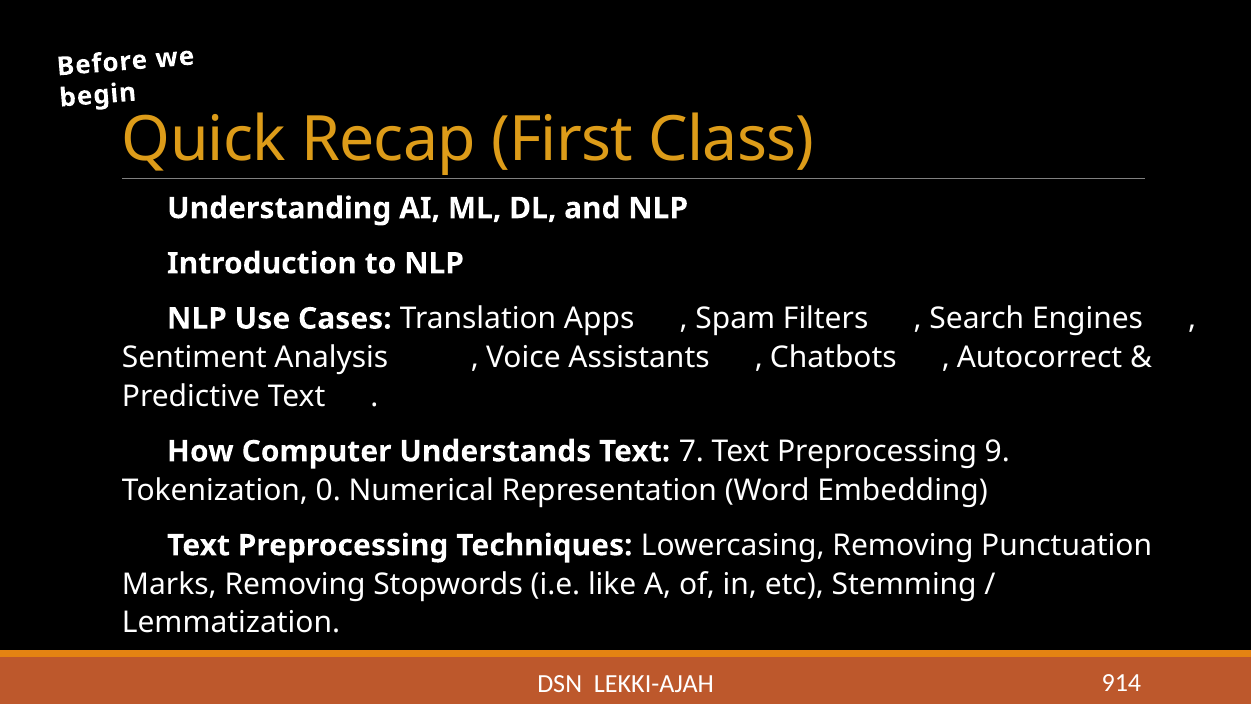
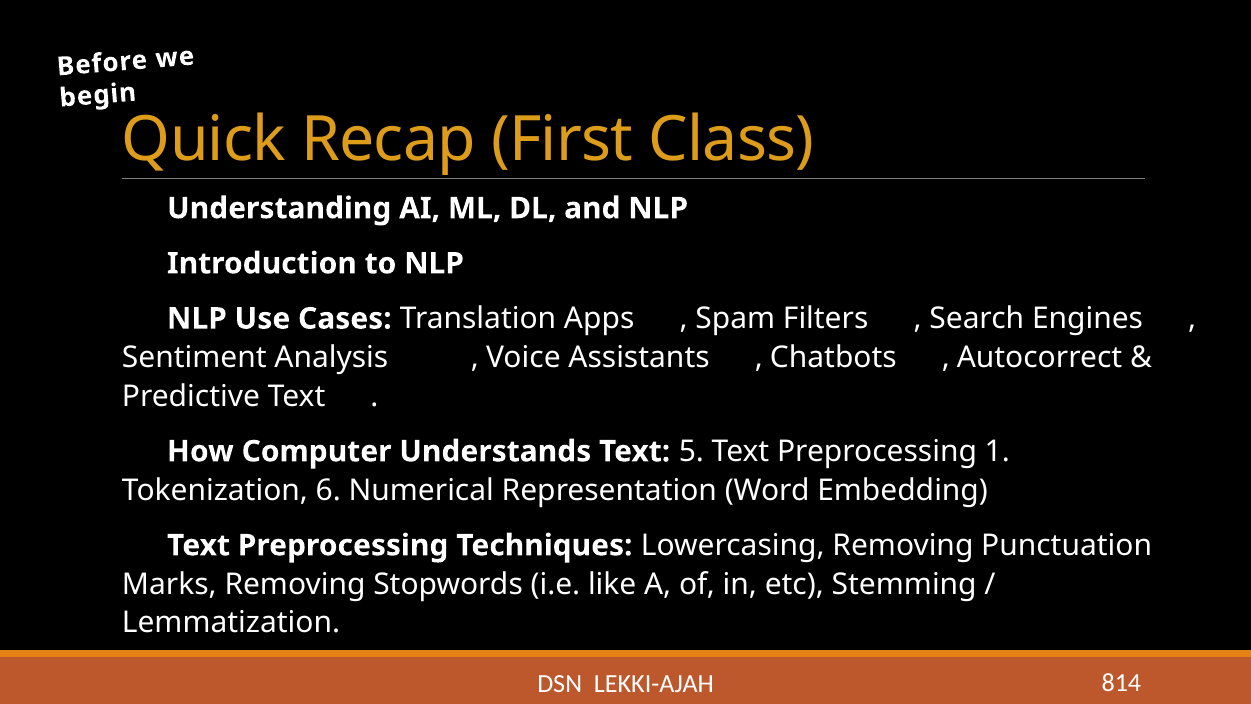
7: 7 -> 5 (691, 451)
9: 9 -> 1 (997, 451)
0: 0 -> 6 (328, 490)
914: 914 -> 814 (1121, 683)
